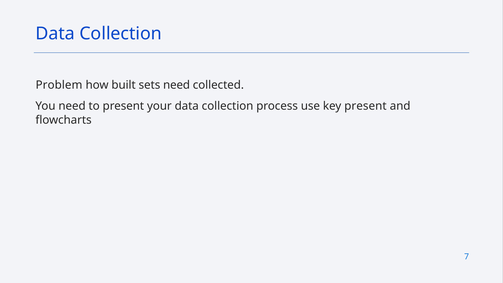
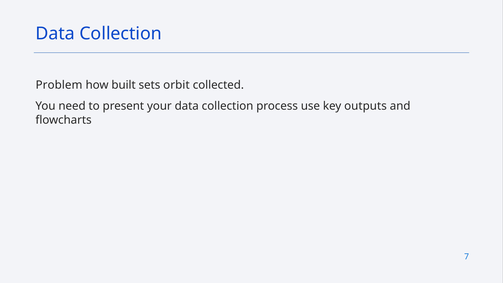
sets need: need -> orbit (176, 85)
key present: present -> outputs (365, 106)
